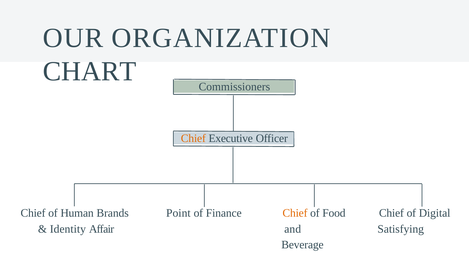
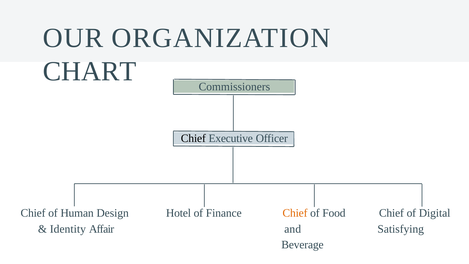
Chief colour: orange -> black (193, 138)
Brands: Brands -> Design (113, 213)
Point: Point -> Hotel (179, 213)
